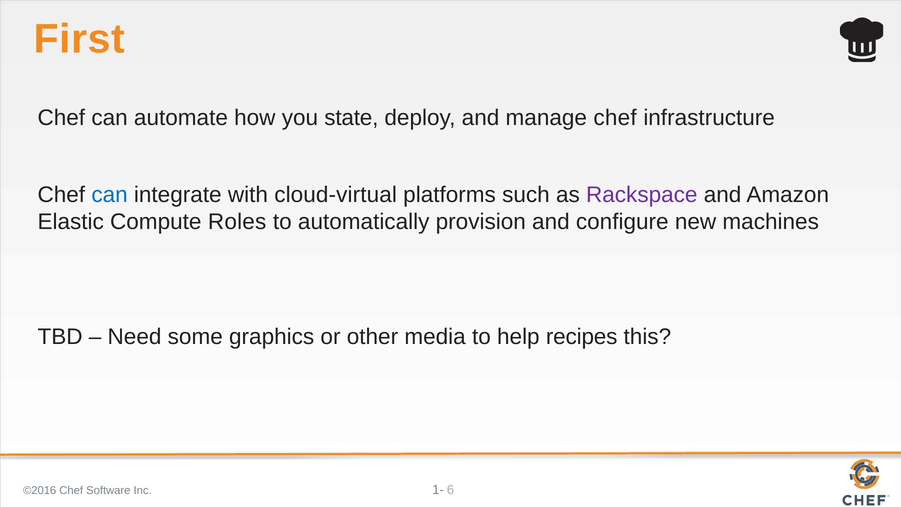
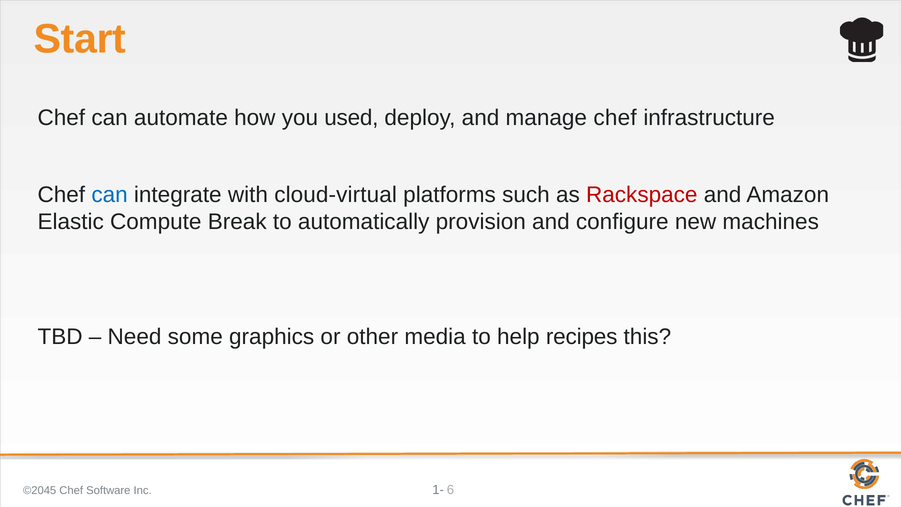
First: First -> Start (80, 39)
state: state -> used (351, 118)
Rackspace colour: purple -> red (642, 195)
Roles: Roles -> Break (237, 222)
©2016: ©2016 -> ©2045 (40, 490)
